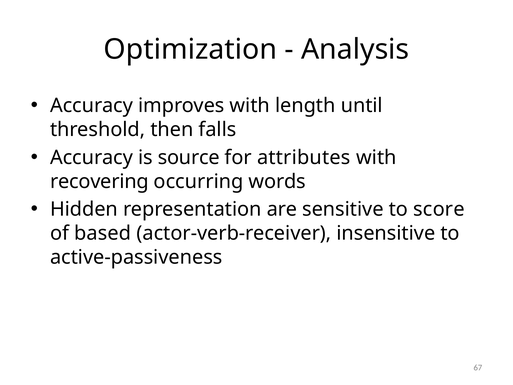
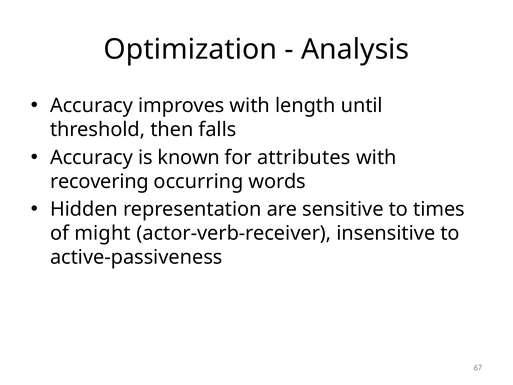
source: source -> known (189, 157)
score: score -> times (439, 209)
based: based -> might (103, 233)
